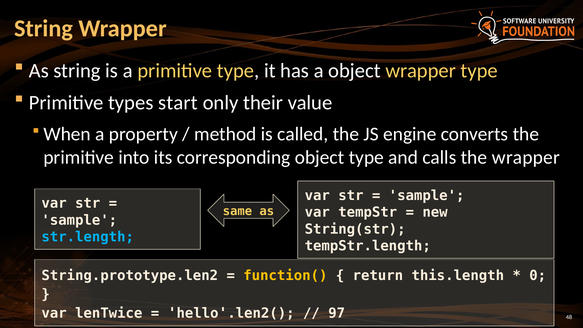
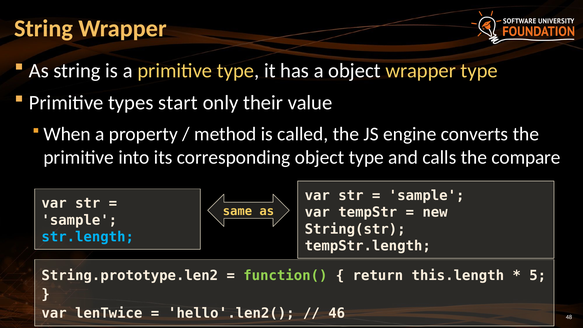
the wrapper: wrapper -> compare (526, 157)
function( colour: yellow -> light green (285, 276)
0: 0 -> 5 (538, 276)
97: 97 -> 46 (337, 313)
